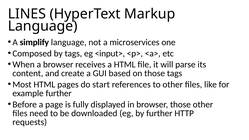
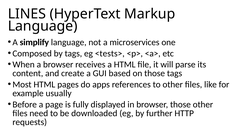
<input>: <input> -> <tests> (110, 53)
start: start -> apps (101, 85)
example further: further -> usually (59, 93)
